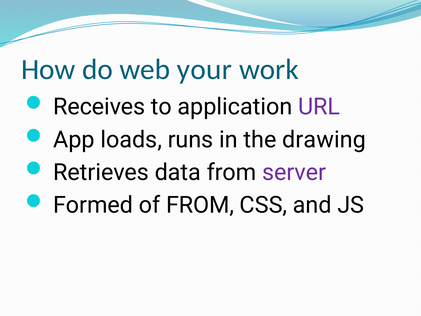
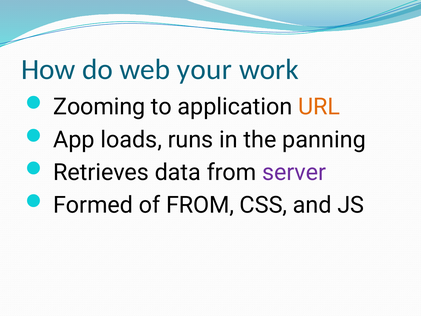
Receives: Receives -> Zooming (99, 107)
URL colour: purple -> orange (319, 107)
drawing: drawing -> panning (324, 140)
